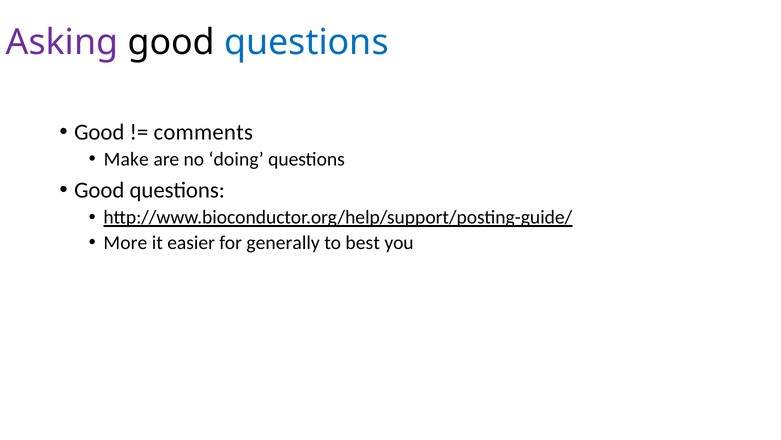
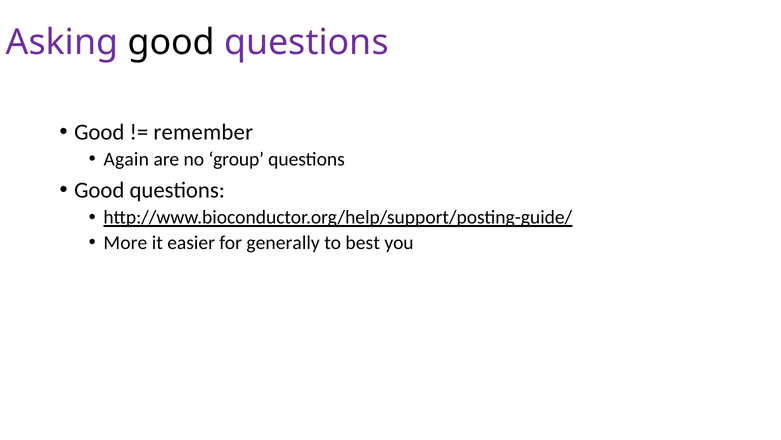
questions colour: blue -> purple (306, 42)
comments: comments -> remember (203, 132)
Make: Make -> Again (126, 159)
doing: doing -> group (236, 159)
